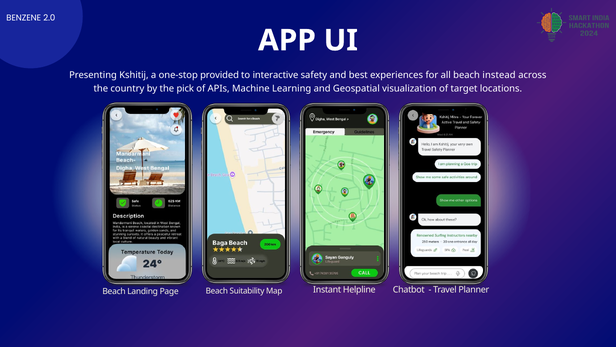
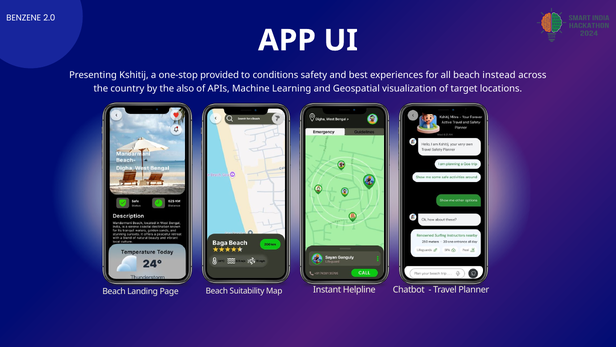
interactive: interactive -> conditions (275, 75)
pick: pick -> also (185, 88)
